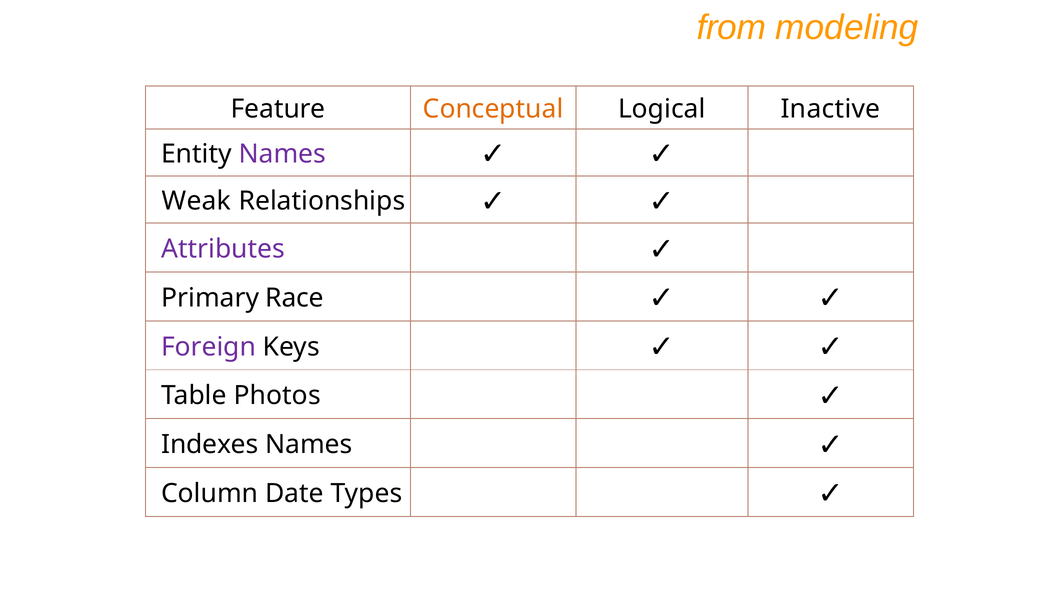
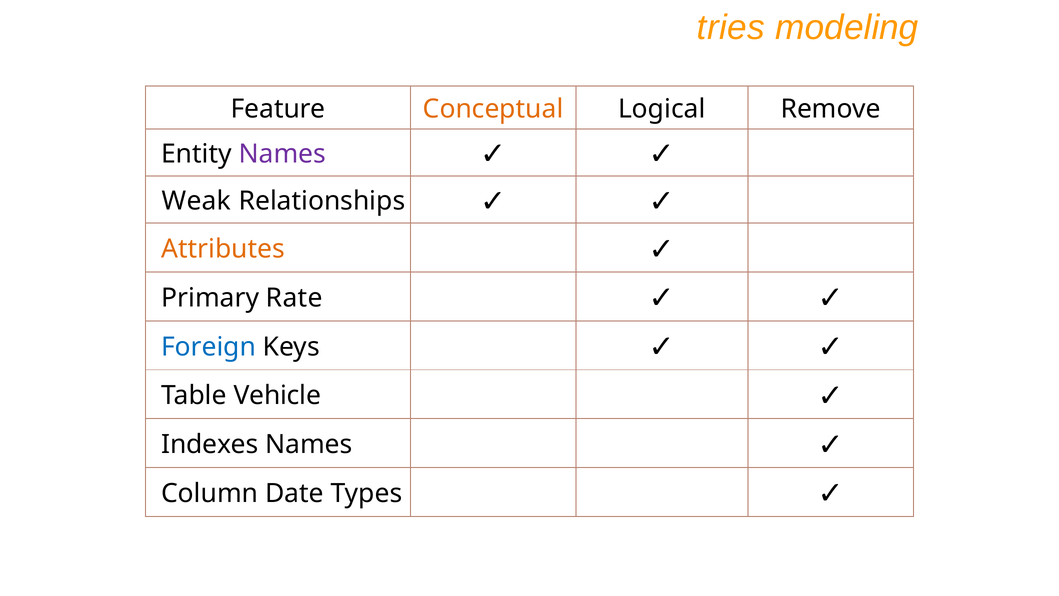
from: from -> tries (731, 28)
Inactive: Inactive -> Remove (831, 109)
Attributes colour: purple -> orange (223, 249)
Race: Race -> Rate (294, 298)
Foreign colour: purple -> blue (209, 347)
Photos: Photos -> Vehicle (277, 395)
